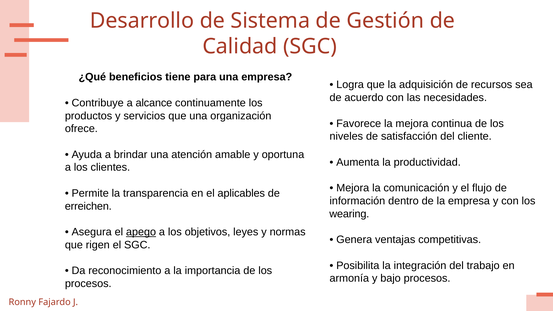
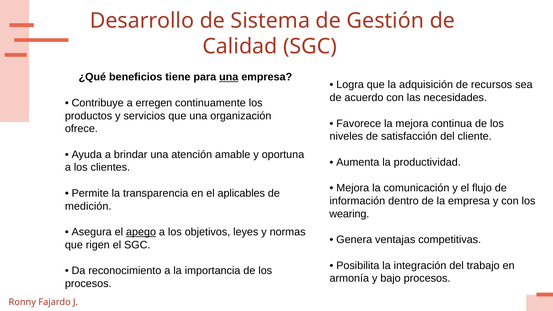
una underline: none -> present (229, 77)
alcance: alcance -> erregen (154, 103)
erreichen: erreichen -> medición (88, 206)
